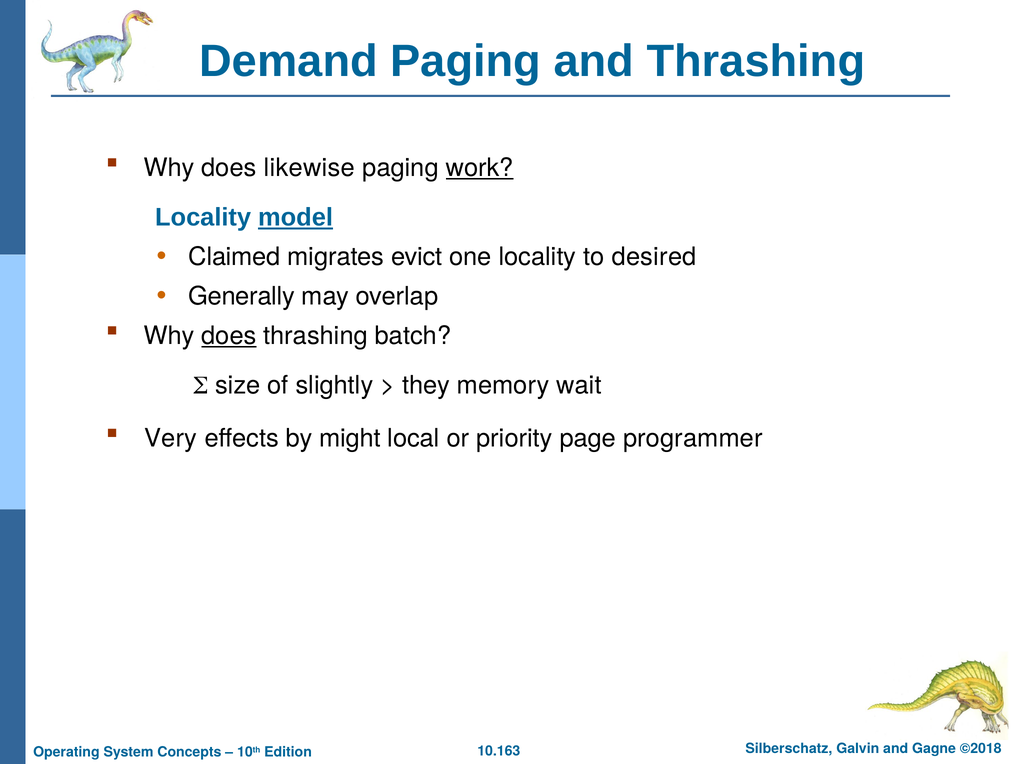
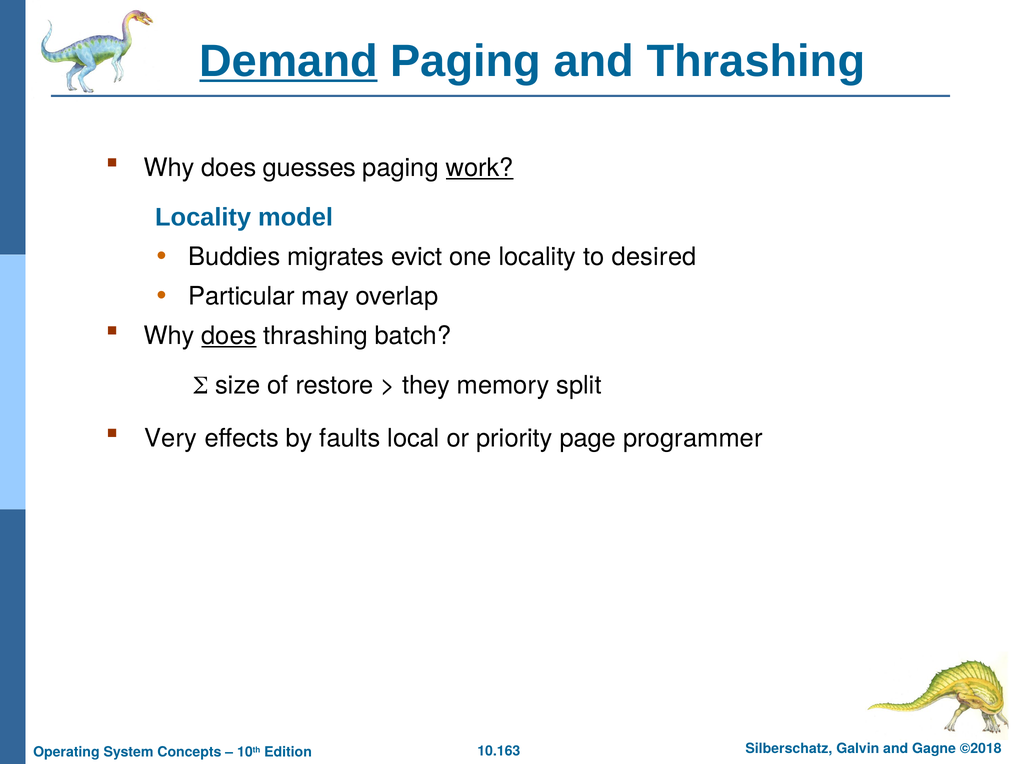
Demand underline: none -> present (288, 61)
likewise: likewise -> guesses (310, 168)
model underline: present -> none (296, 217)
Claimed: Claimed -> Buddies (234, 257)
Generally: Generally -> Particular (241, 296)
slightly: slightly -> restore (335, 385)
wait: wait -> split (579, 385)
might: might -> faults (350, 438)
